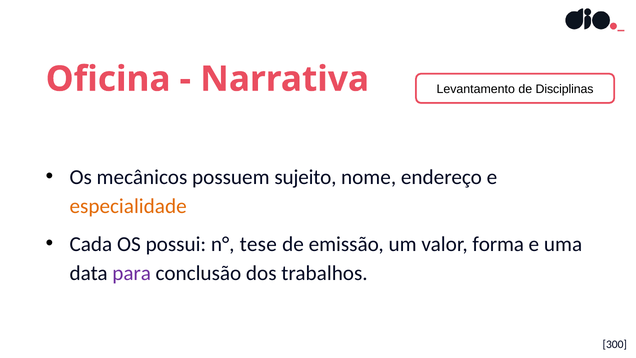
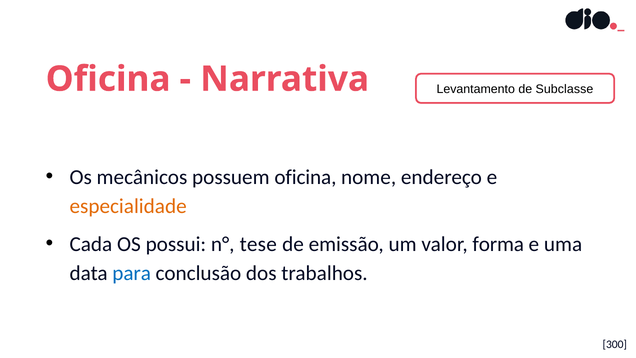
Disciplinas: Disciplinas -> Subclasse (564, 89)
possuem sujeito: sujeito -> oficina (305, 177)
para colour: purple -> blue (132, 273)
